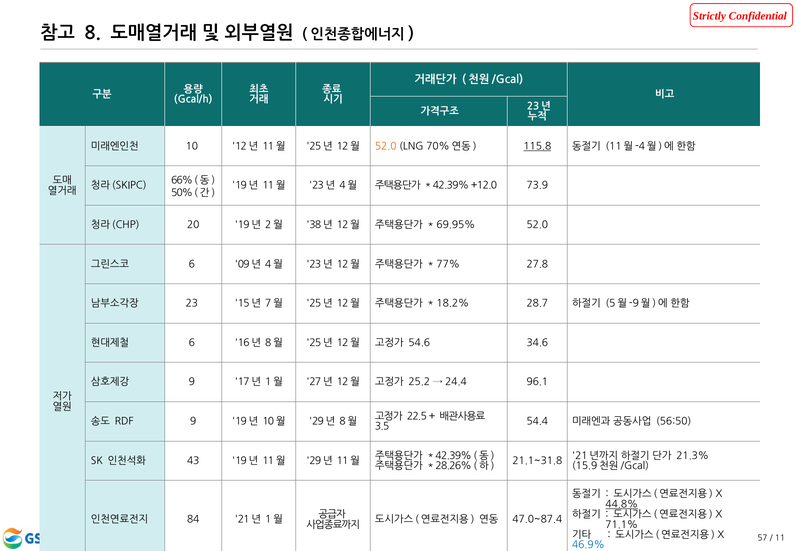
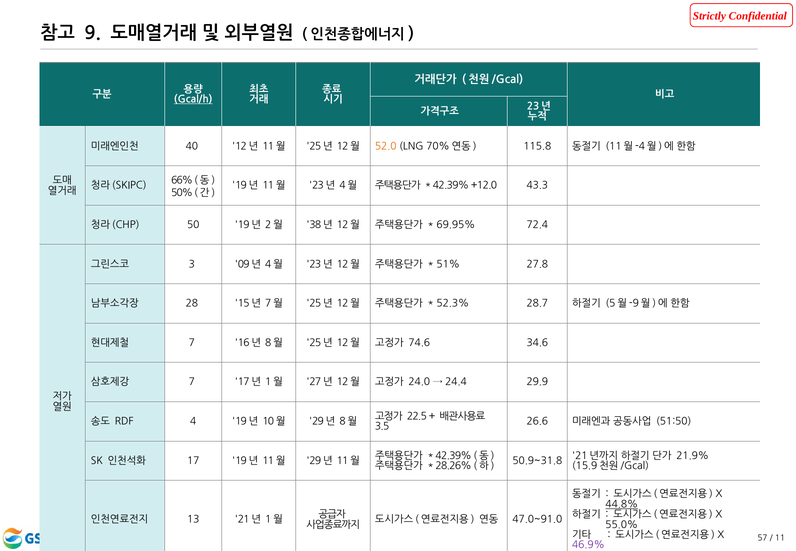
8: 8 -> 9 (93, 33)
Gcal/h underline: none -> present (193, 100)
10: 10 -> 40 (192, 146)
115.8 underline: present -> none (537, 146)
73.9: 73.9 -> 43.3 (537, 186)
20: 20 -> 50 (193, 225)
69.95% 52.0: 52.0 -> 72.4 (537, 225)
6: 6 -> 3 (192, 264)
77%: 77% -> 51% (448, 264)
23: 23 -> 28 (192, 304)
18.2%: 18.2% -> 52.3% (453, 304)
6: 6 -> 7 (192, 343)
54.6: 54.6 -> 74.6 (419, 343)
9: 9 -> 7 (192, 382)
25.2: 25.2 -> 24.0 (419, 382)
96.1: 96.1 -> 29.9 (537, 382)
RDF 9: 9 -> 4 (193, 421)
54.4: 54.4 -> 26.6 (537, 421)
56:50: 56:50 -> 51:50 (674, 421)
43: 43 -> 17 (193, 461)
21.1~31.8: 21.1~31.8 -> 50.9~31.8 (537, 461)
21.3%: 21.3% -> 21.9% (693, 456)
84: 84 -> 13 (193, 520)
47.0~87.4: 47.0~87.4 -> 47.0~91.0 (537, 520)
71.1%: 71.1% -> 55.0% (622, 525)
46.9% colour: blue -> purple (588, 545)
